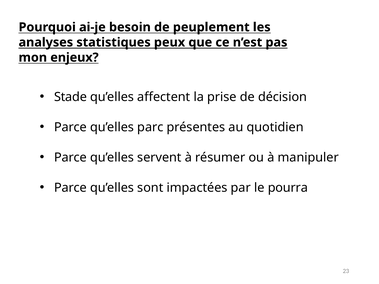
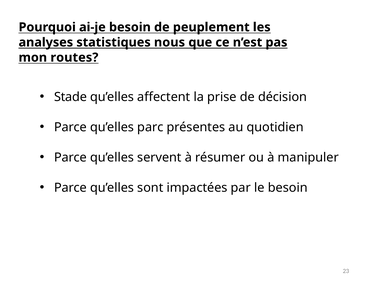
peux: peux -> nous (169, 42)
enjeux: enjeux -> routes (74, 58)
le pourra: pourra -> besoin (288, 188)
